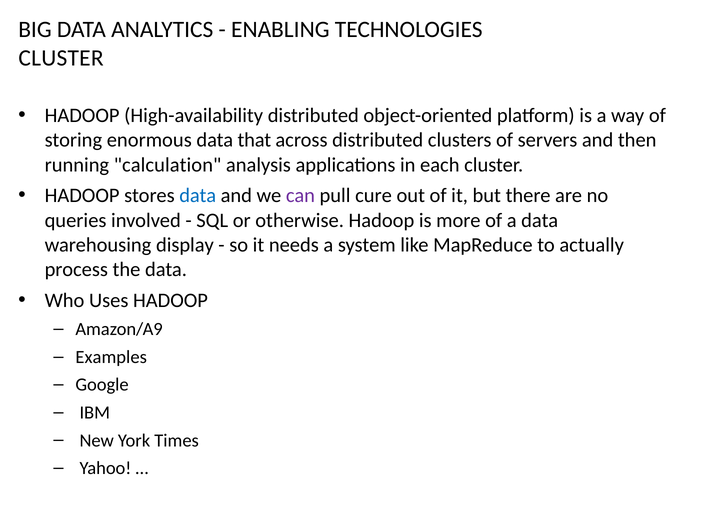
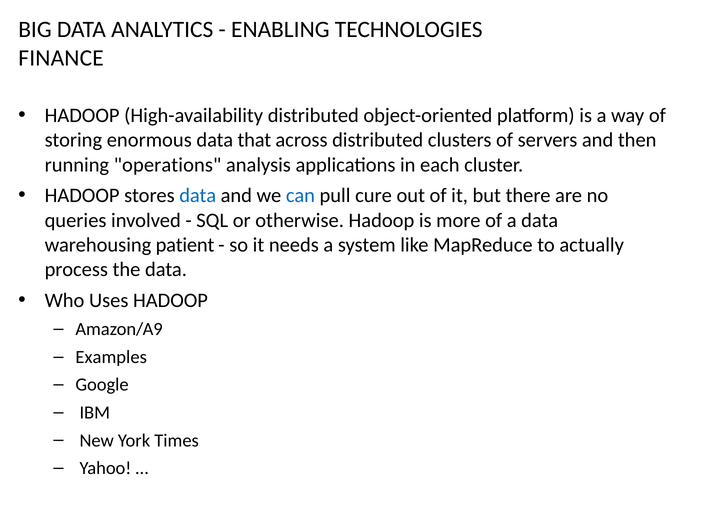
CLUSTER: CLUSTER -> FINANCE (61, 58)
calculation: calculation -> operations (168, 165)
can colour: purple -> blue (300, 195)
display: display -> patient (185, 245)
